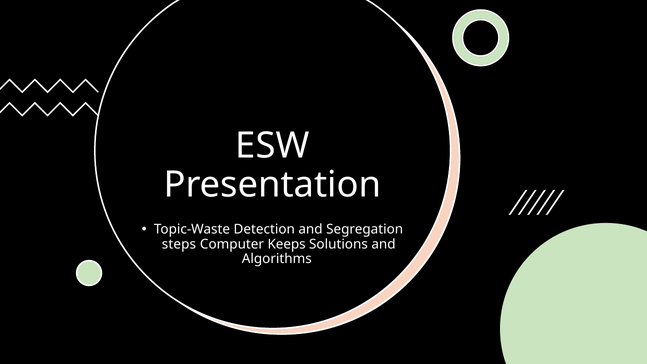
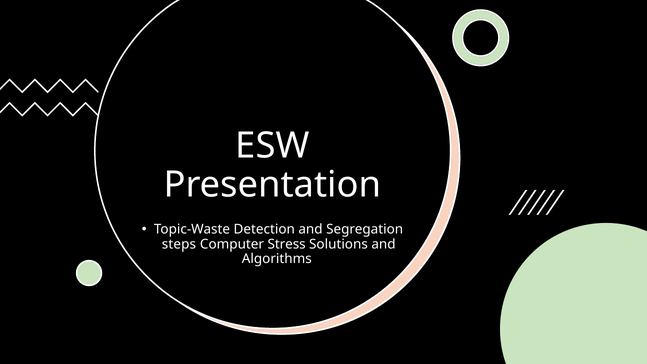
Keeps: Keeps -> Stress (287, 244)
